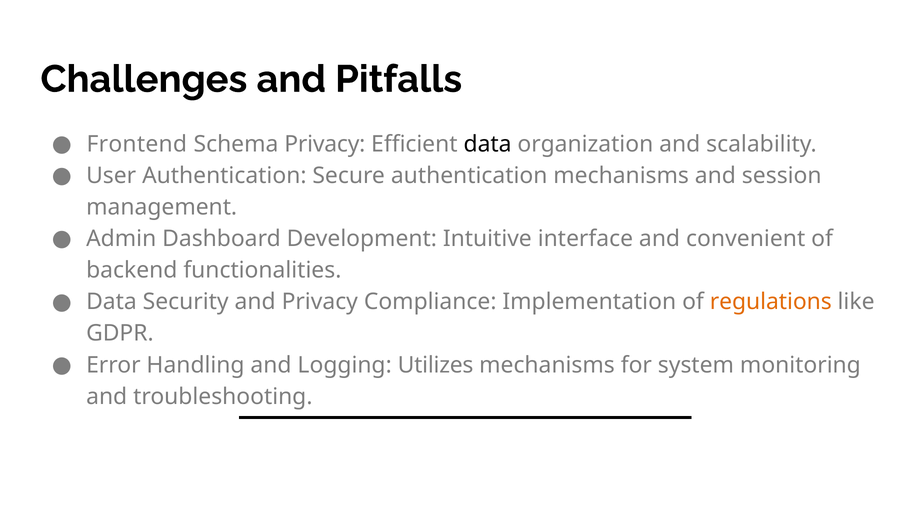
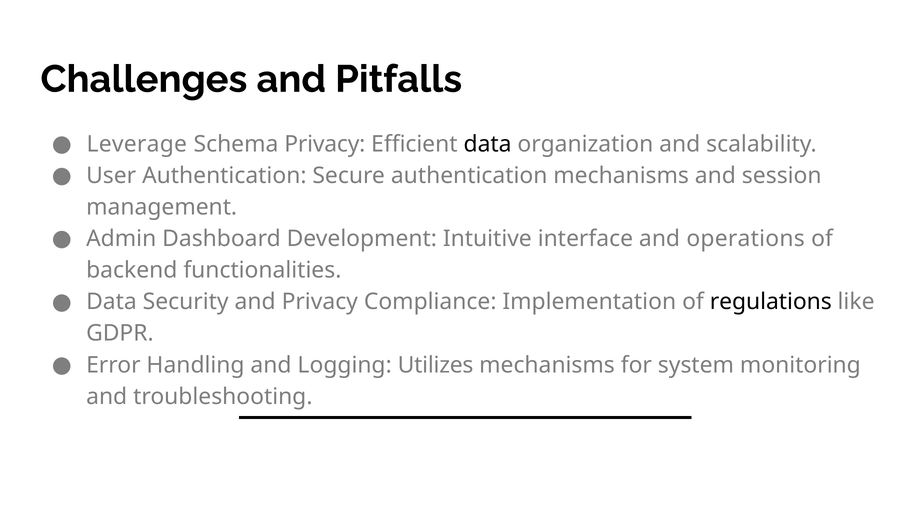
Frontend: Frontend -> Leverage (137, 144)
convenient: convenient -> operations (746, 239)
regulations colour: orange -> black (771, 302)
